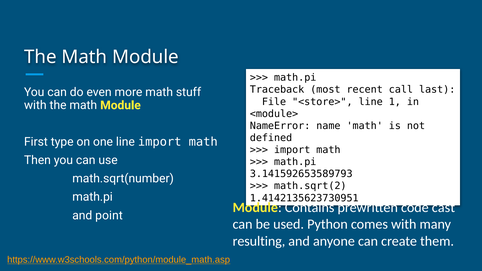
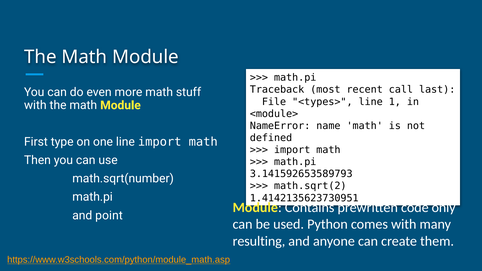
<store>: <store> -> <types> (322, 102)
cast: cast -> only (444, 208)
